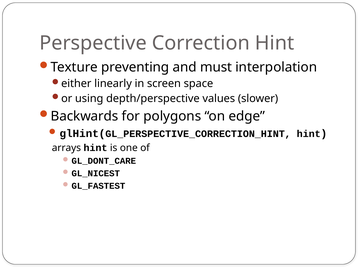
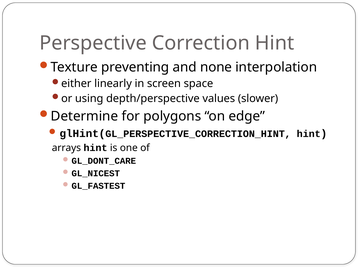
must: must -> none (216, 67)
Backwards: Backwards -> Determine (84, 116)
